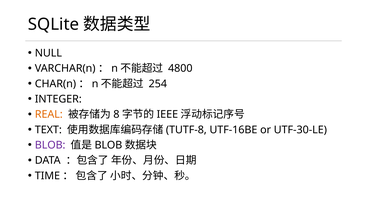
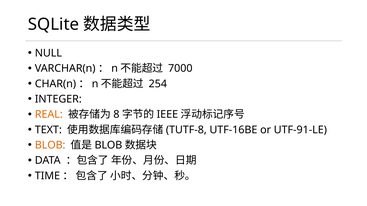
4800: 4800 -> 7000 (180, 69)
UTF-30-LE: UTF-30-LE -> UTF-91-LE (300, 130)
BLOB colour: purple -> orange (50, 145)
